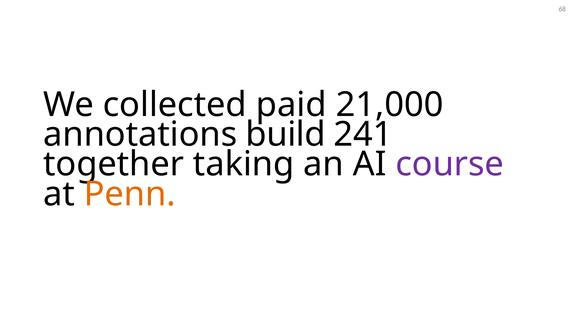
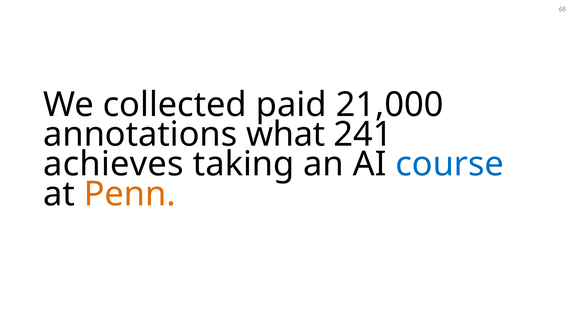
build: build -> what (286, 134)
together: together -> achieves (113, 164)
course colour: purple -> blue (450, 164)
